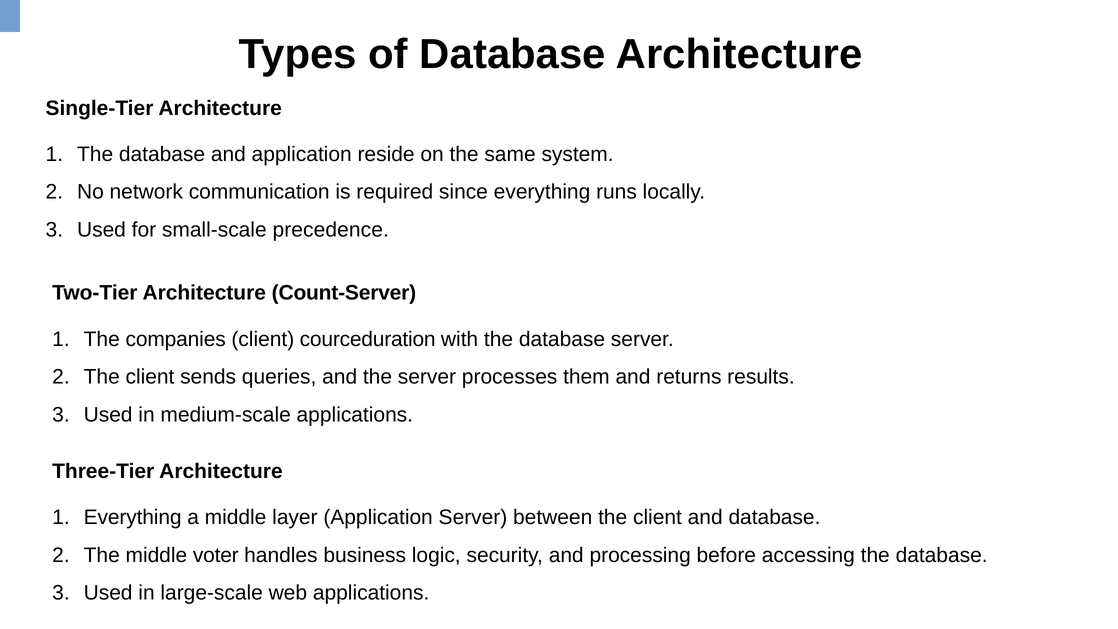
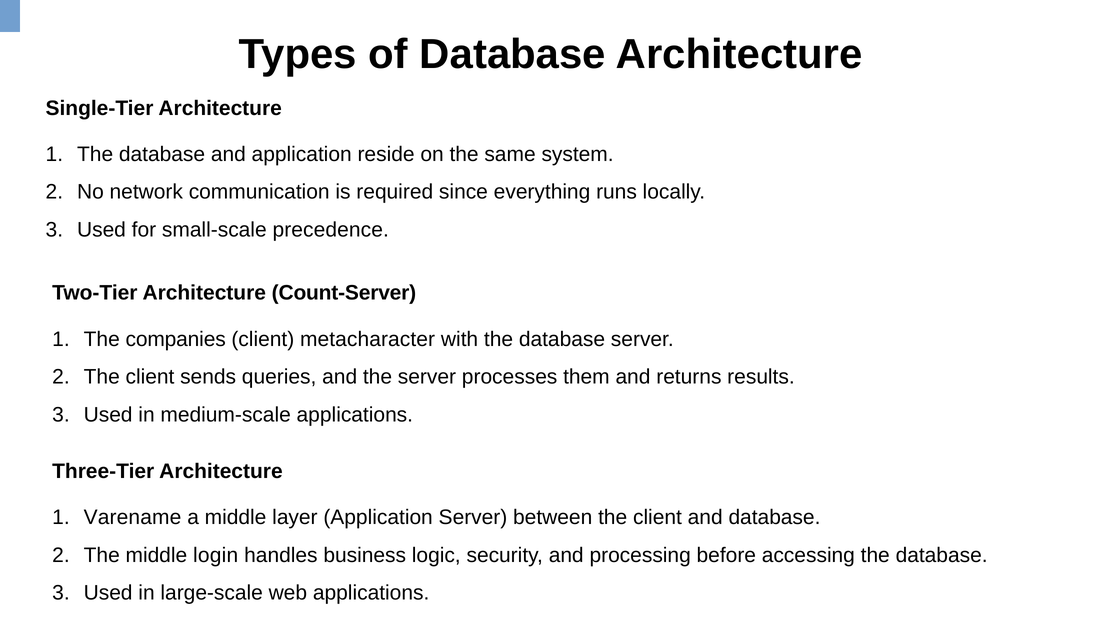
courceduration: courceduration -> metacharacter (368, 339)
Everything: Everything -> Varename (132, 517)
voter: voter -> login (216, 555)
